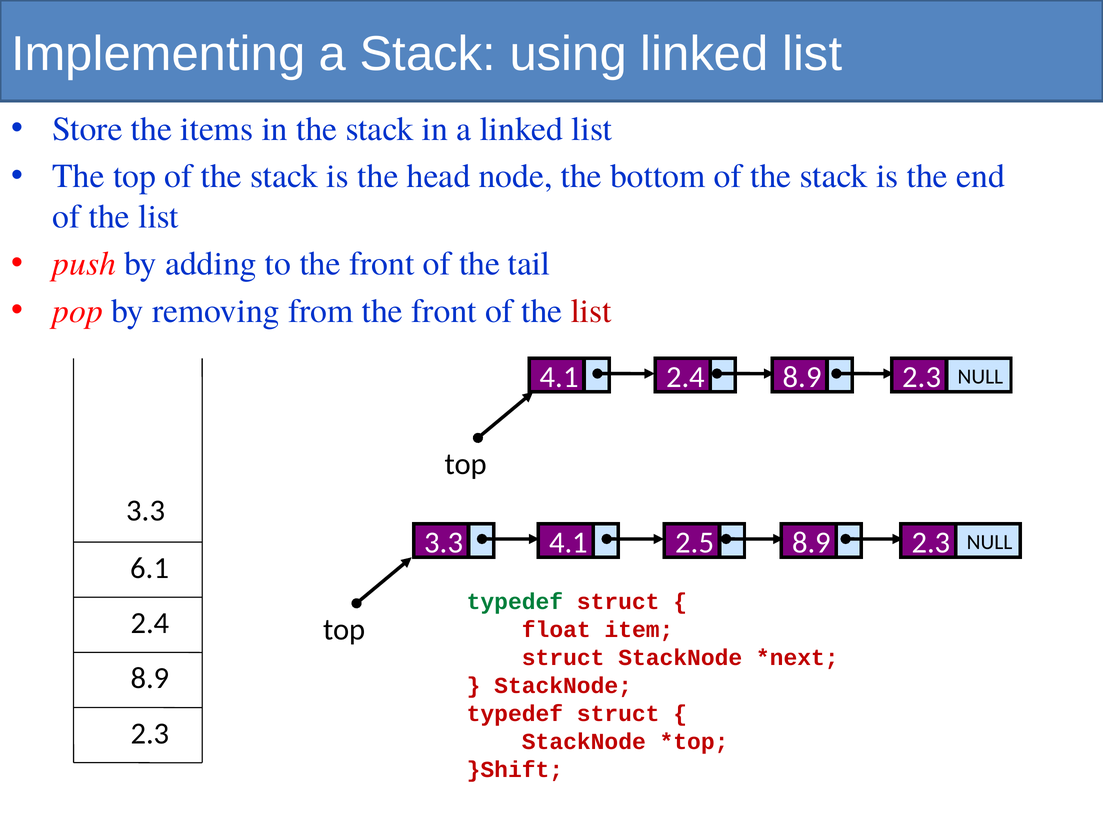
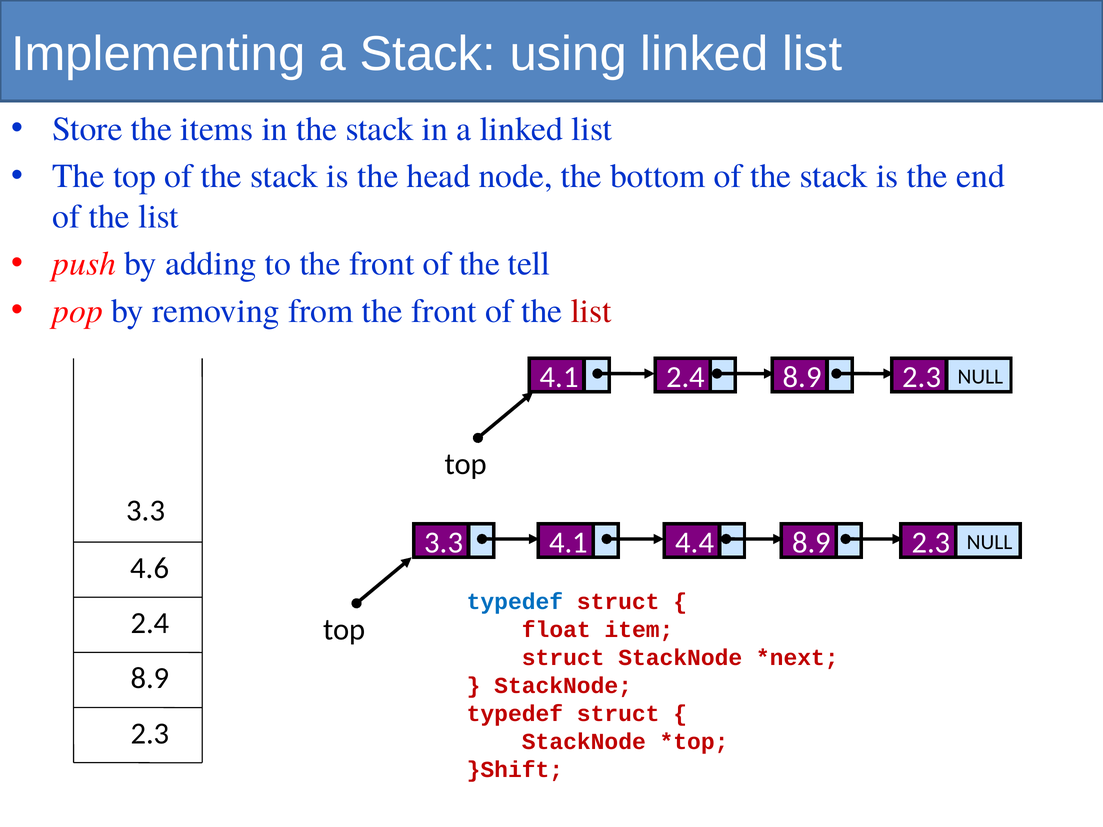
tail: tail -> tell (529, 264)
2.5: 2.5 -> 4.4 (695, 543)
6.1: 6.1 -> 4.6 (150, 568)
typedef colour: green -> blue (515, 602)
